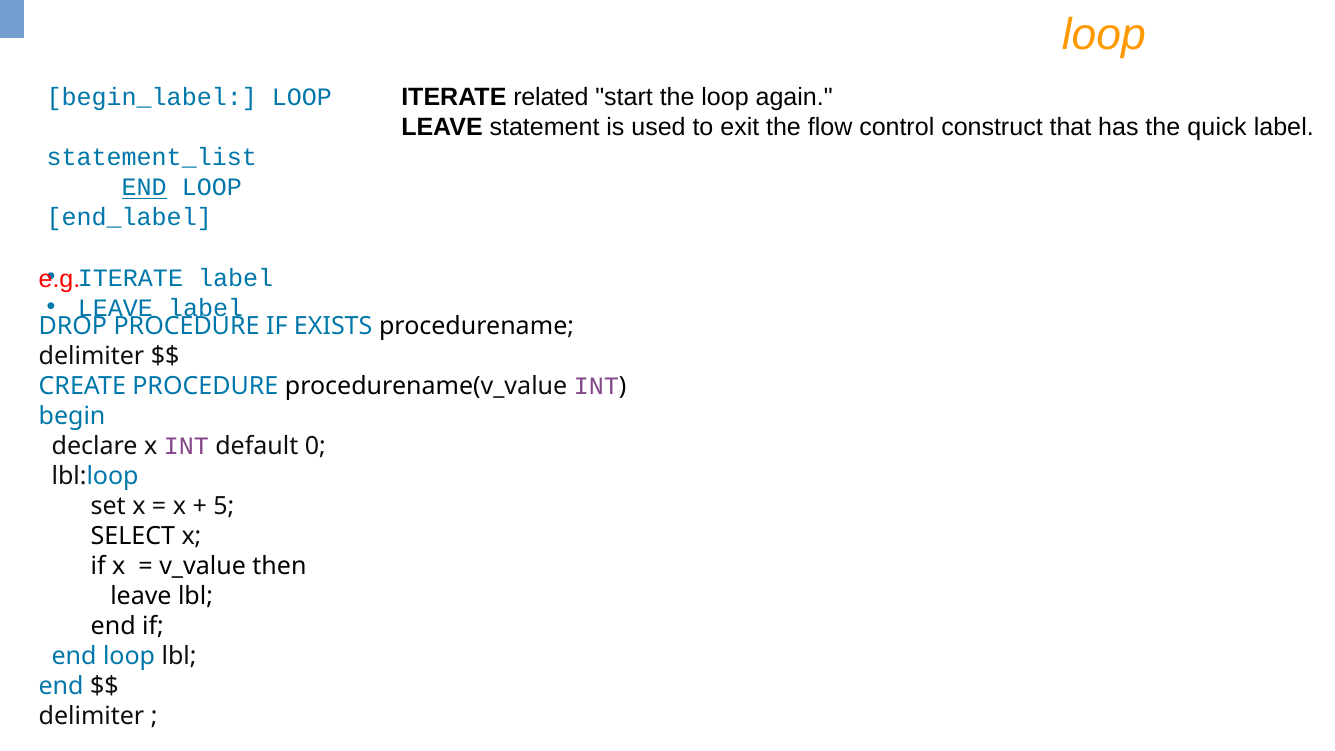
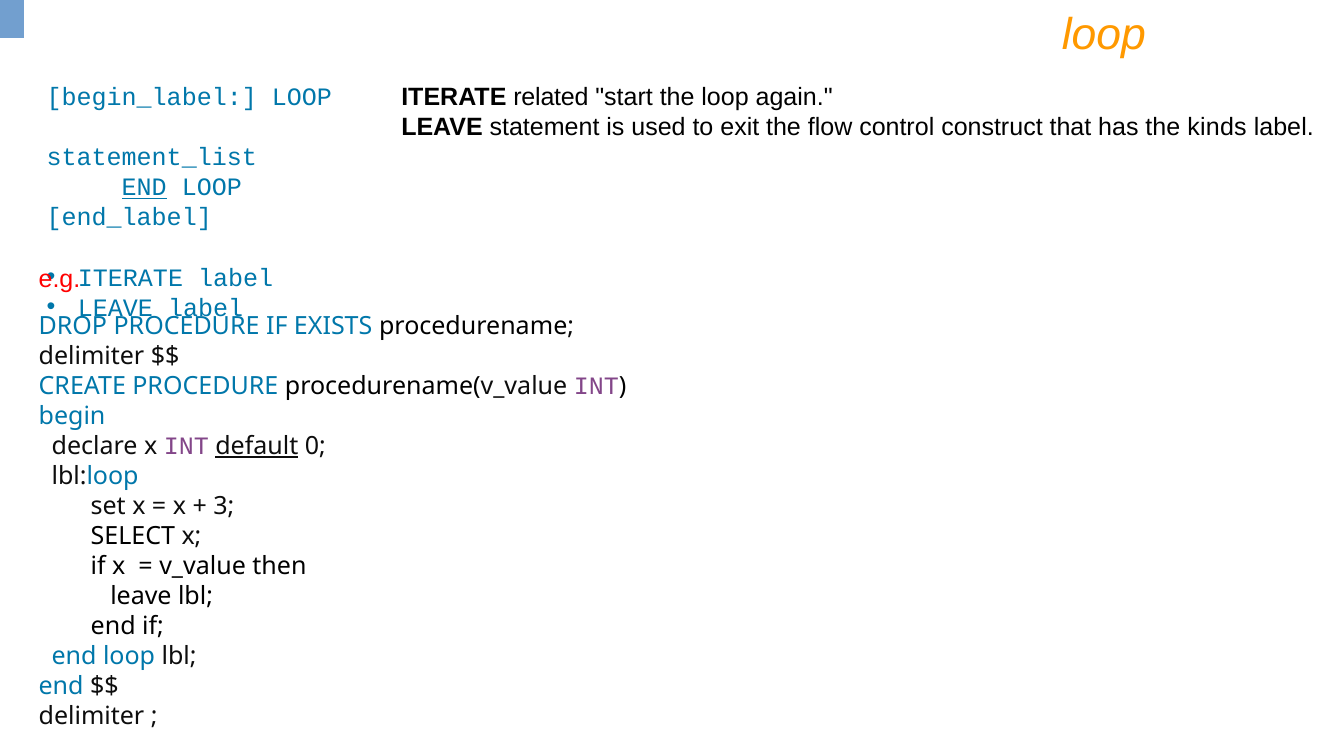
quick: quick -> kinds (1217, 128)
default underline: none -> present (257, 446)
5: 5 -> 3 (224, 506)
